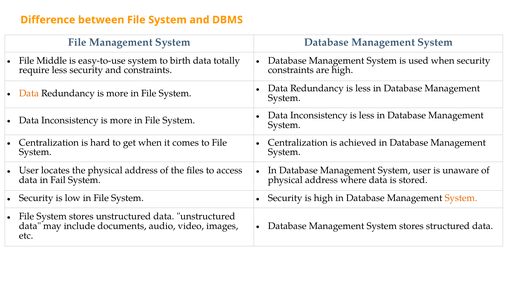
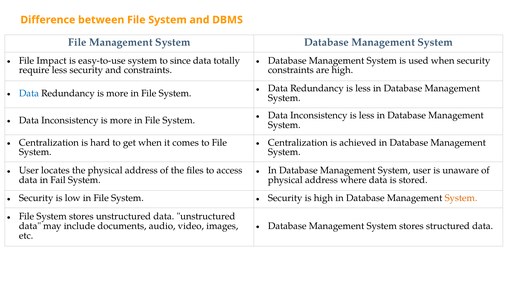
Middle: Middle -> Impact (52, 61)
birth: birth -> since (180, 61)
Data colour: orange -> blue (29, 93)
